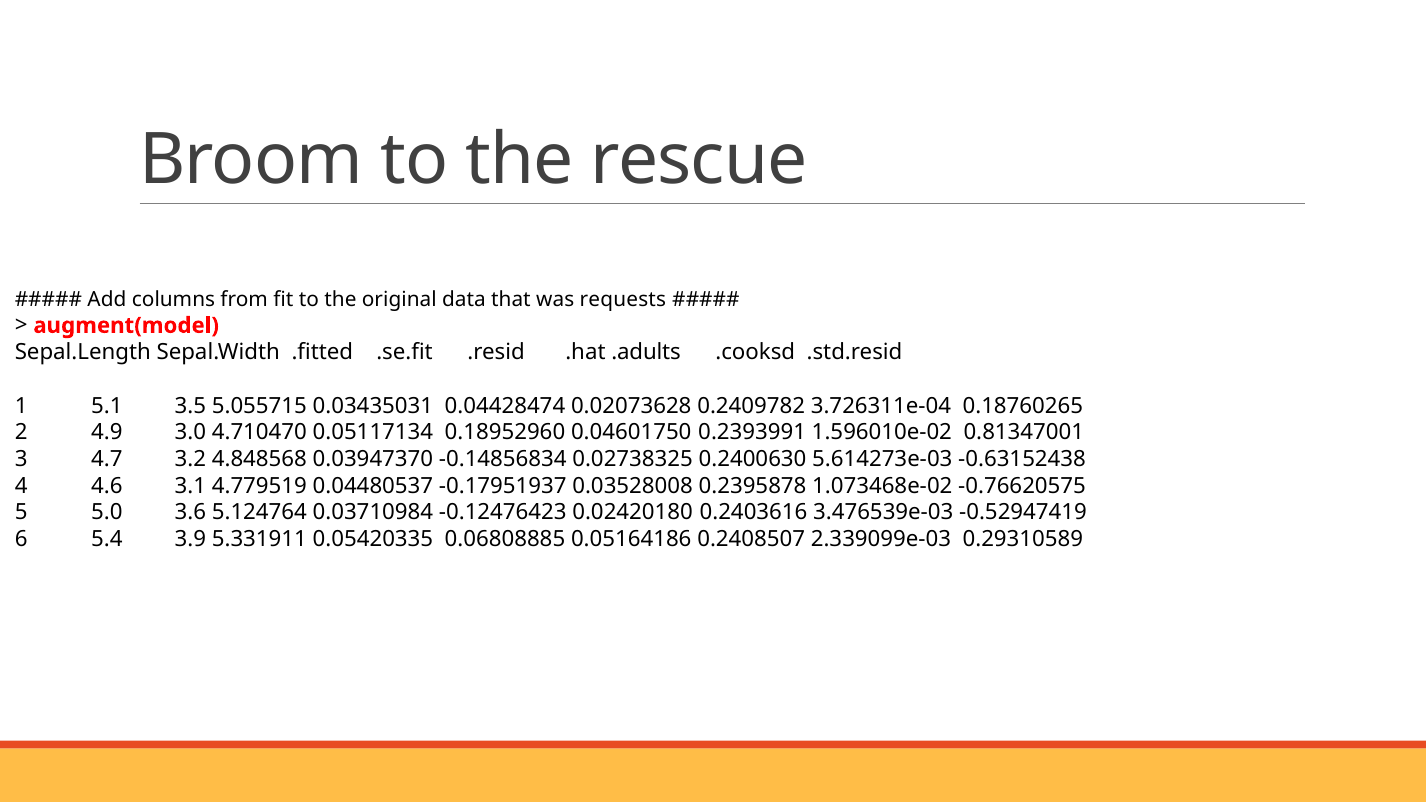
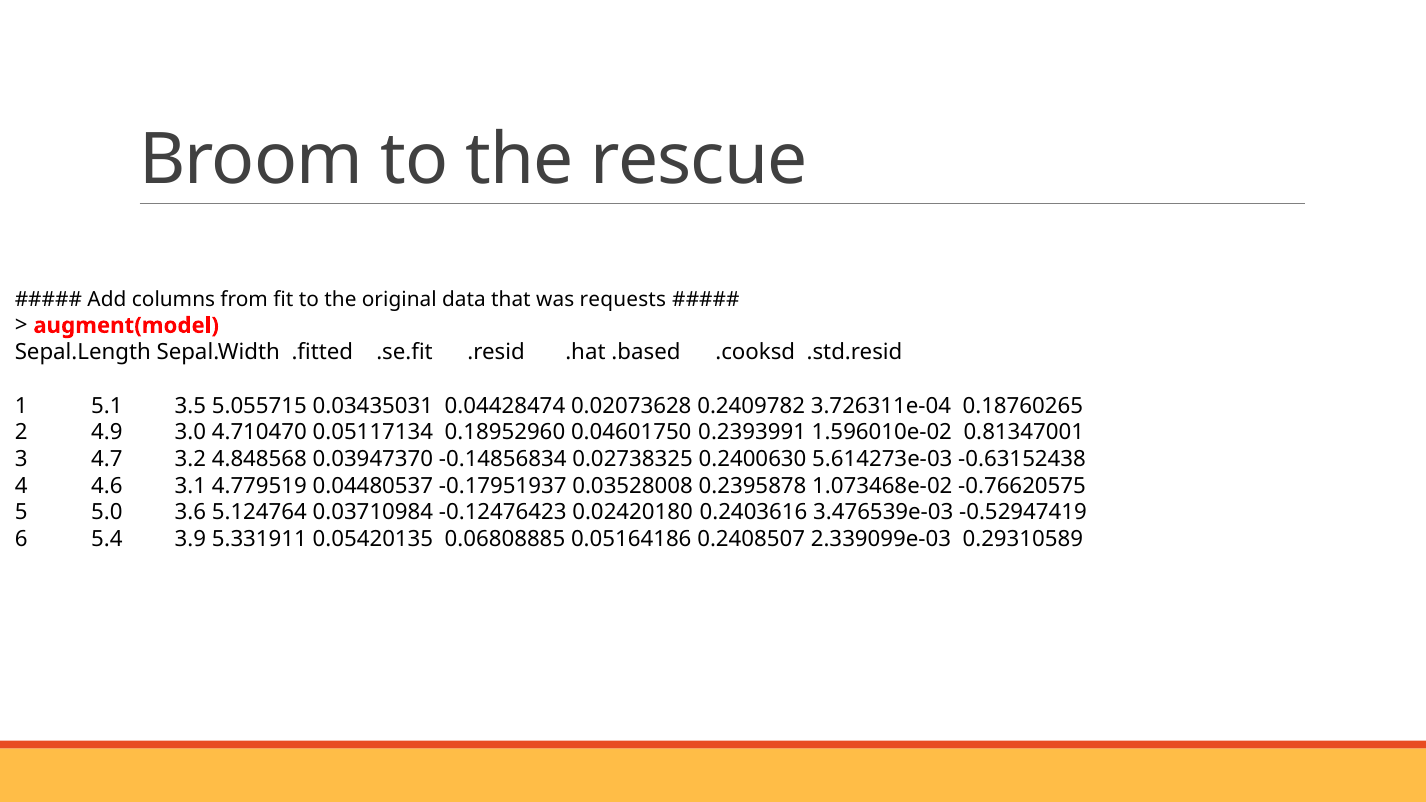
.adults: .adults -> .based (646, 352)
0.05420335: 0.05420335 -> 0.05420135 (373, 539)
